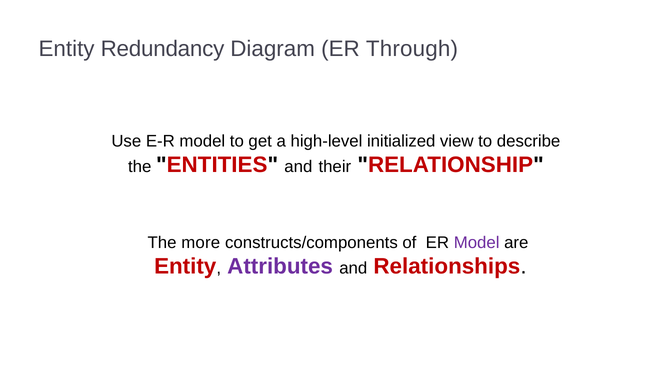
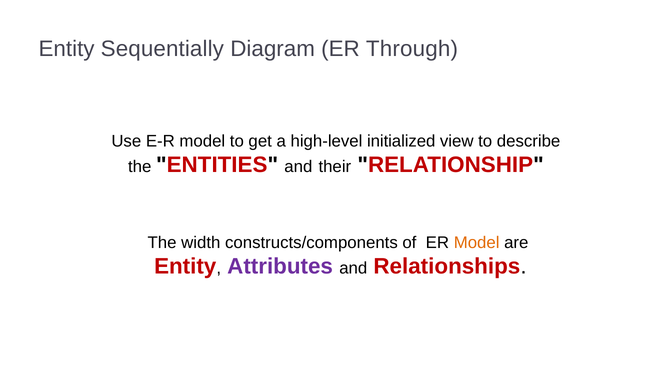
Redundancy: Redundancy -> Sequentially (162, 49)
more: more -> width (201, 243)
Model colour: purple -> orange (477, 243)
